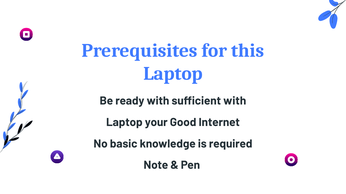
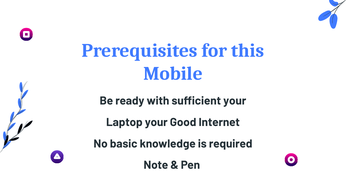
Laptop: Laptop -> Mobile (173, 74)
sufficient with: with -> your (235, 101)
